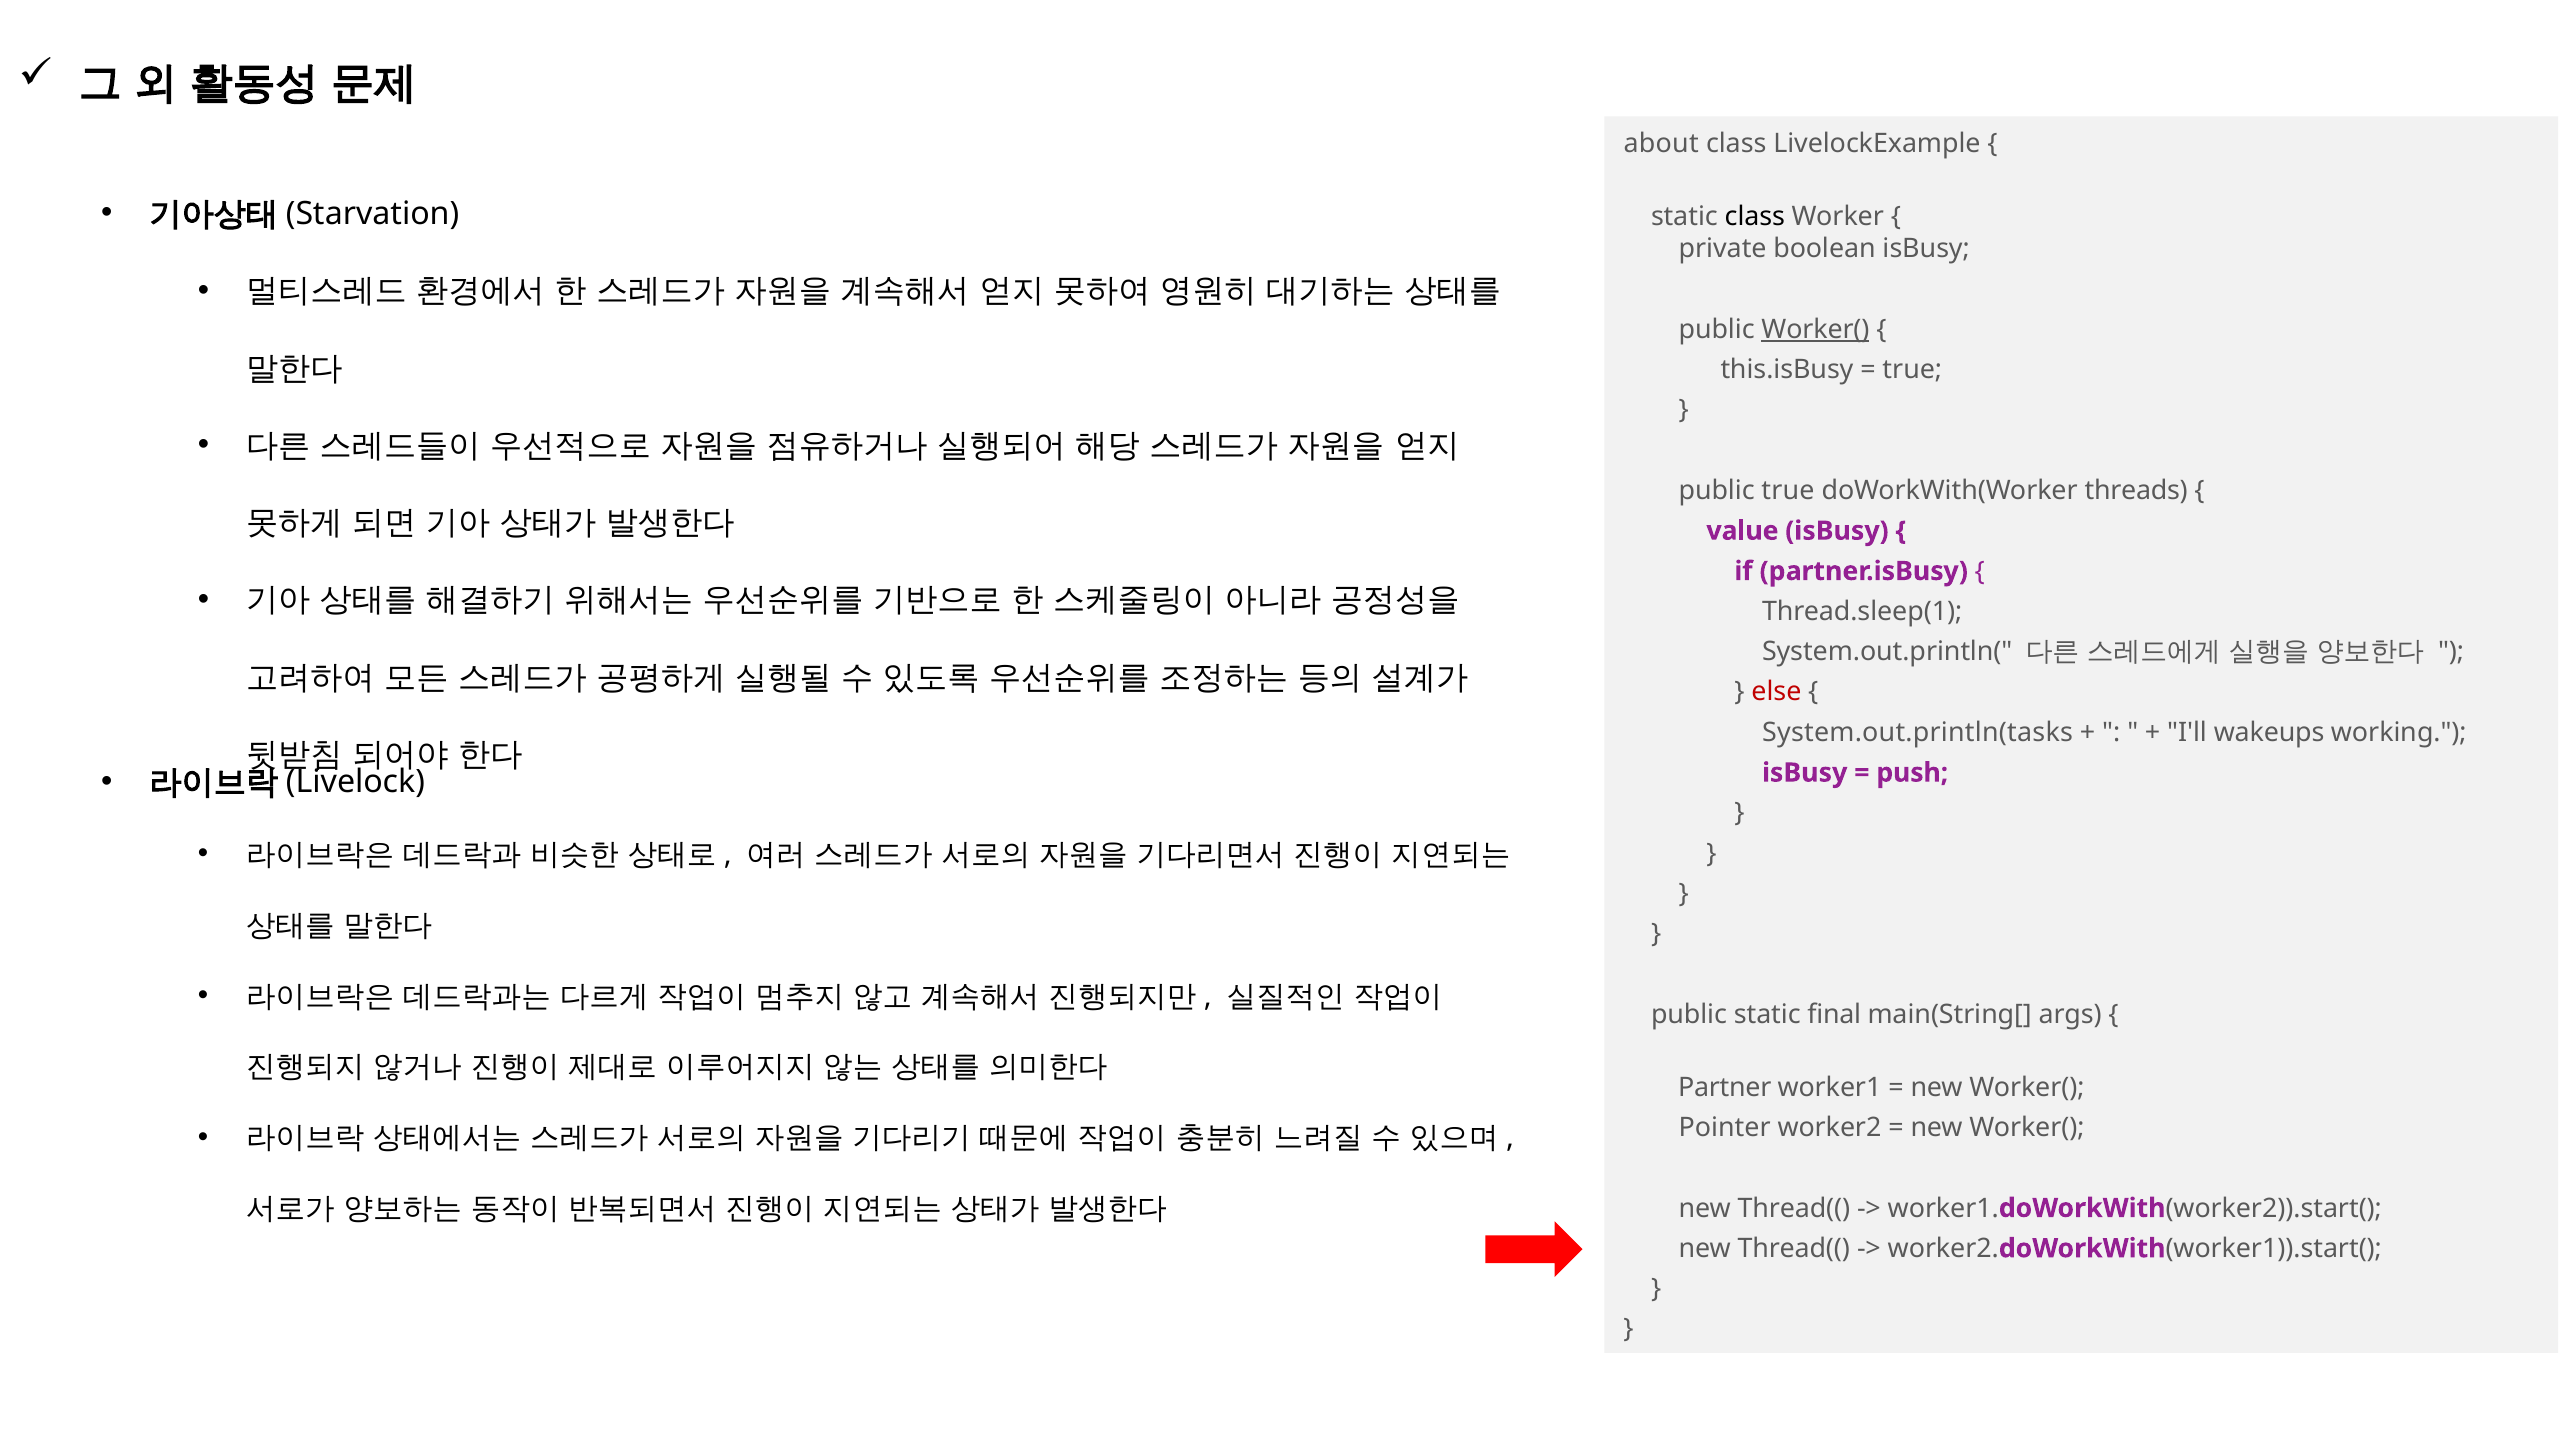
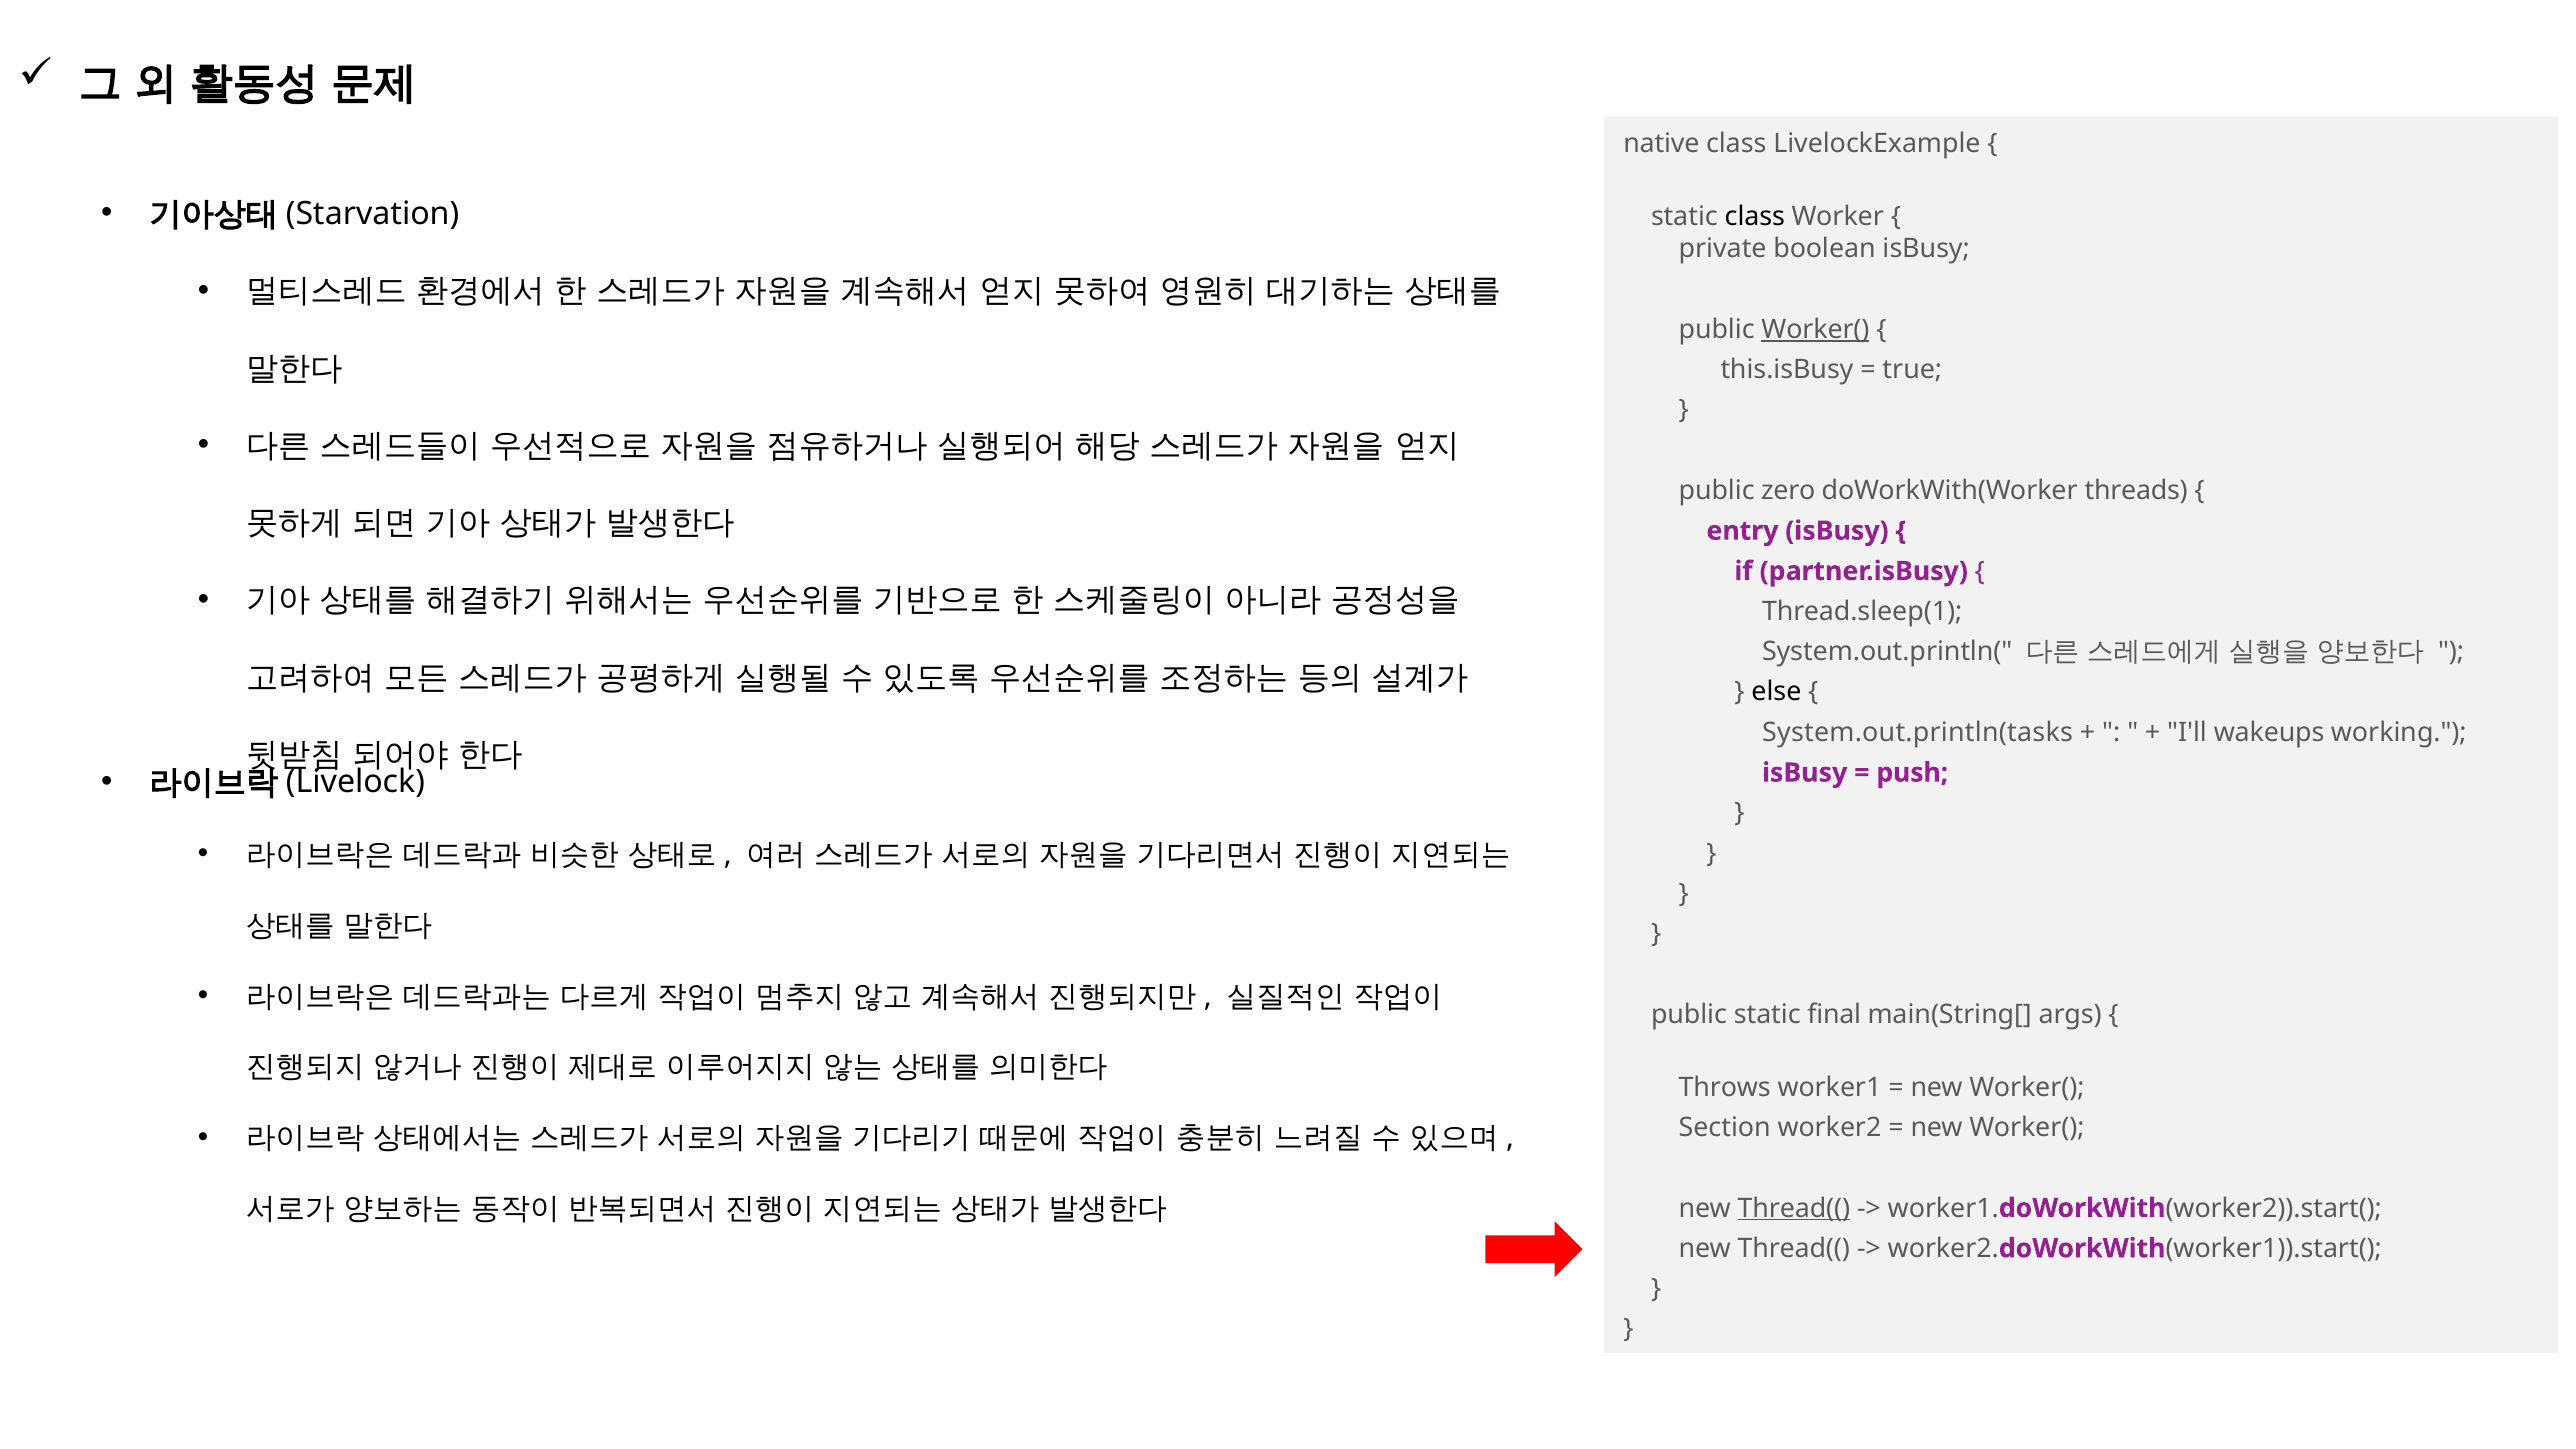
about: about -> native (1661, 144)
public true: true -> zero (1788, 491)
value: value -> entry (1742, 531)
else colour: red -> black (1776, 692)
Partner: Partner -> Throws (1725, 1087)
Pointer: Pointer -> Section (1725, 1128)
Thread(( underline: none -> present (1794, 1208)
